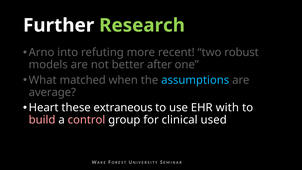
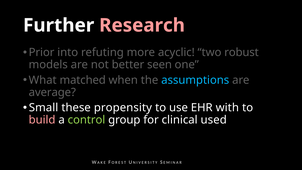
Research colour: light green -> pink (142, 25)
Arno: Arno -> Prior (42, 52)
recent: recent -> acyclic (176, 52)
after: after -> seen (160, 65)
Heart: Heart -> Small (44, 108)
extraneous: extraneous -> propensity (123, 108)
control colour: pink -> light green (86, 120)
